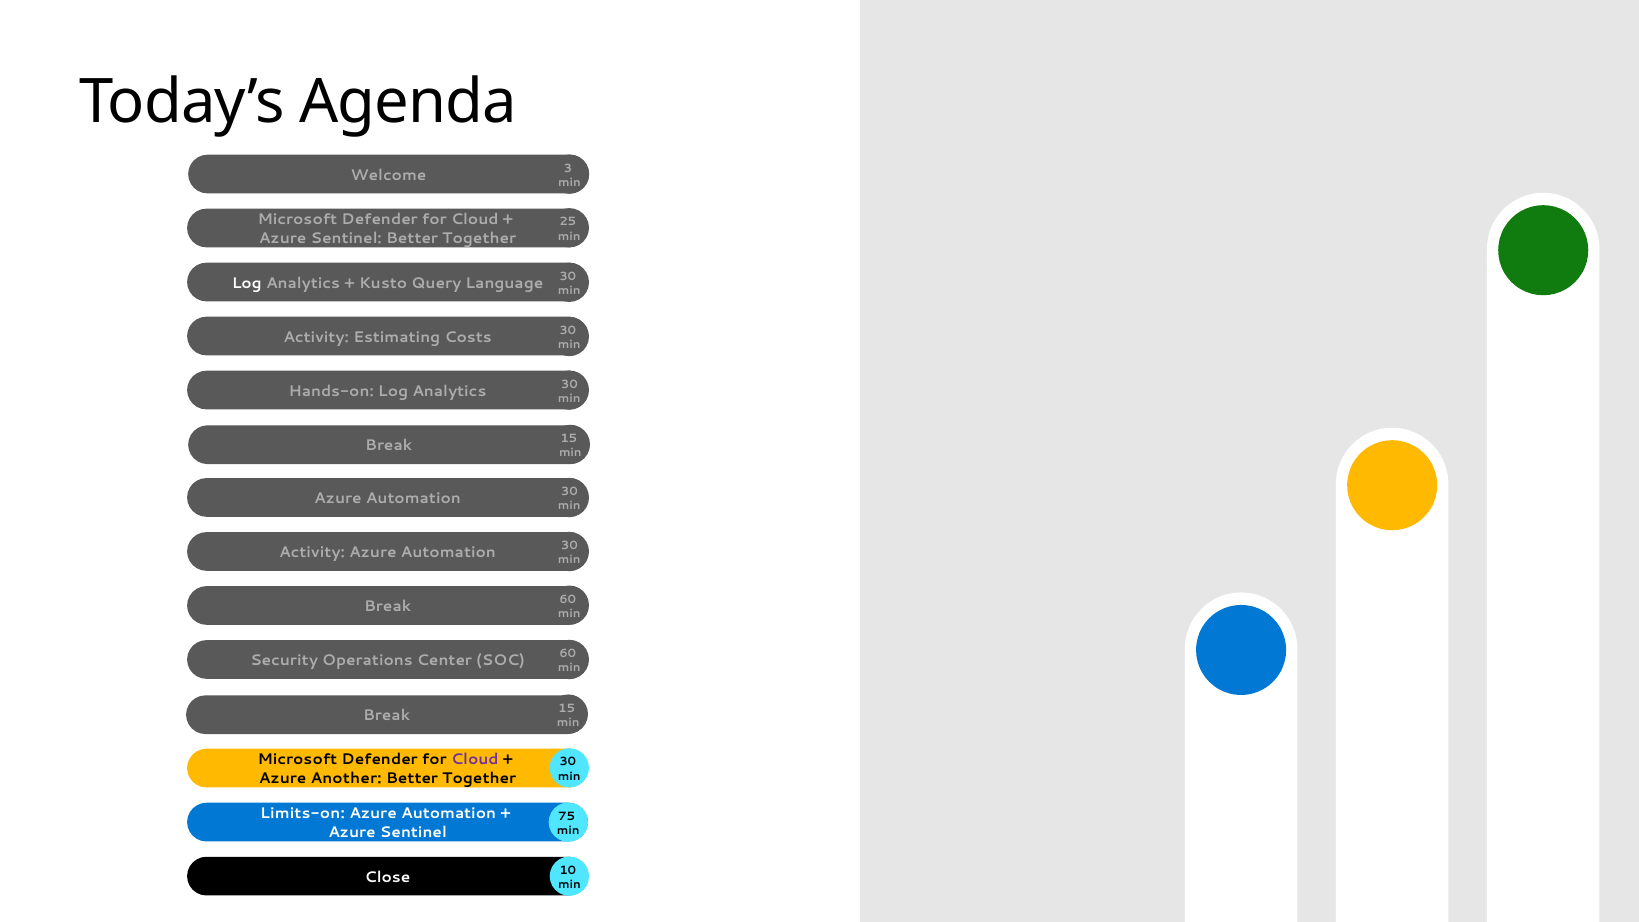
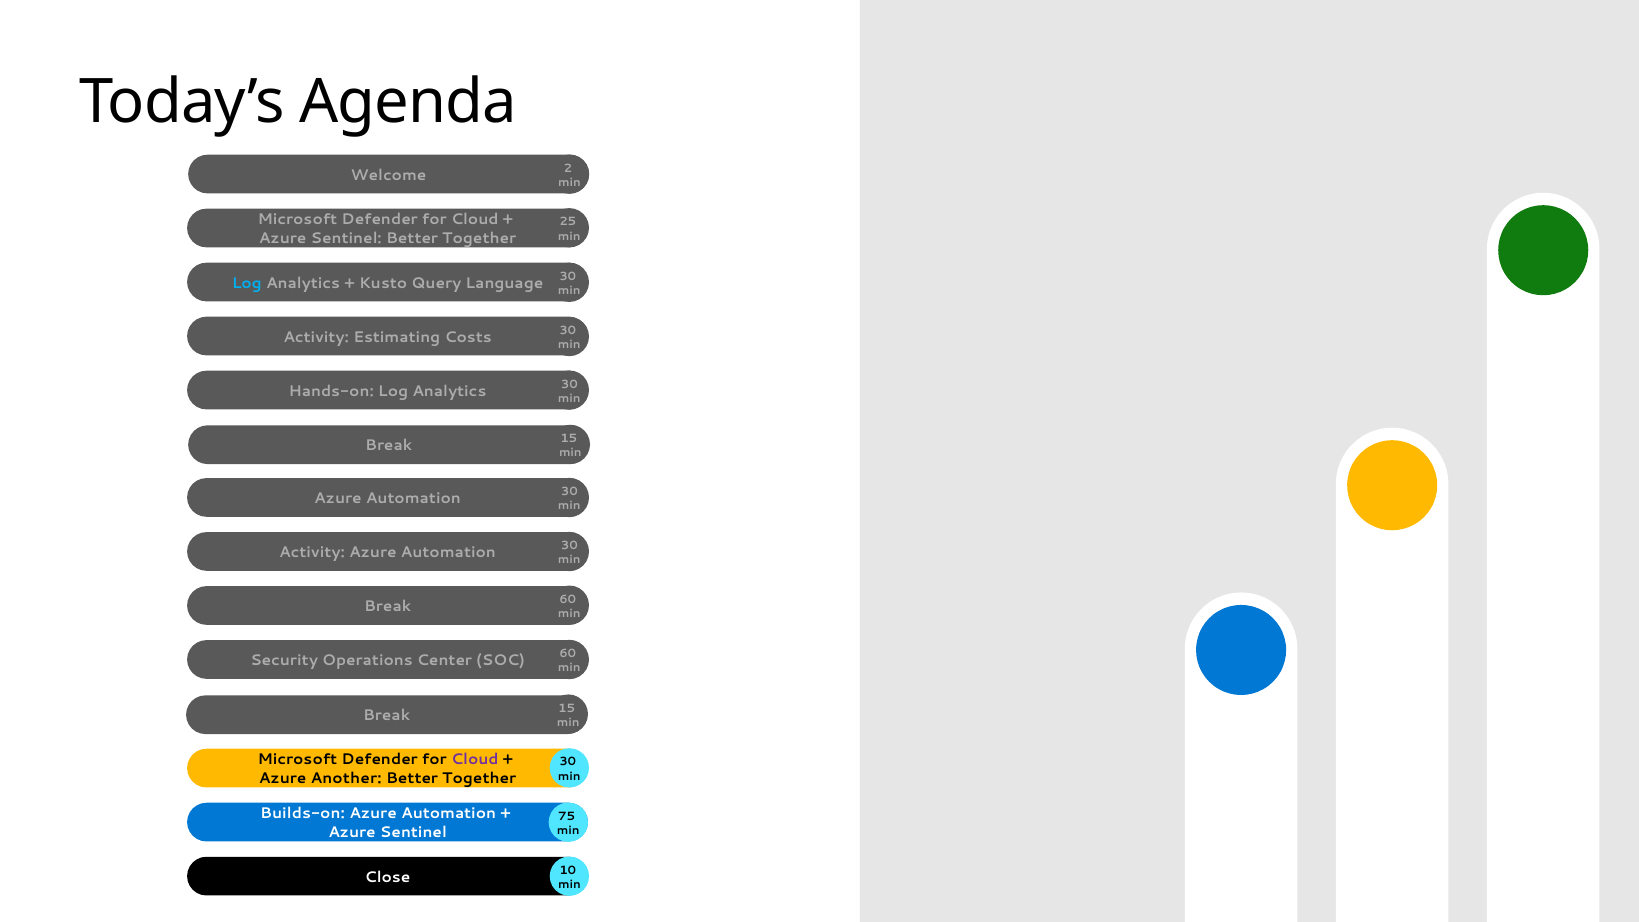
3: 3 -> 2 (568, 168)
Log colour: white -> light blue (247, 283)
Limits-on: Limits-on -> Builds-on (303, 814)
